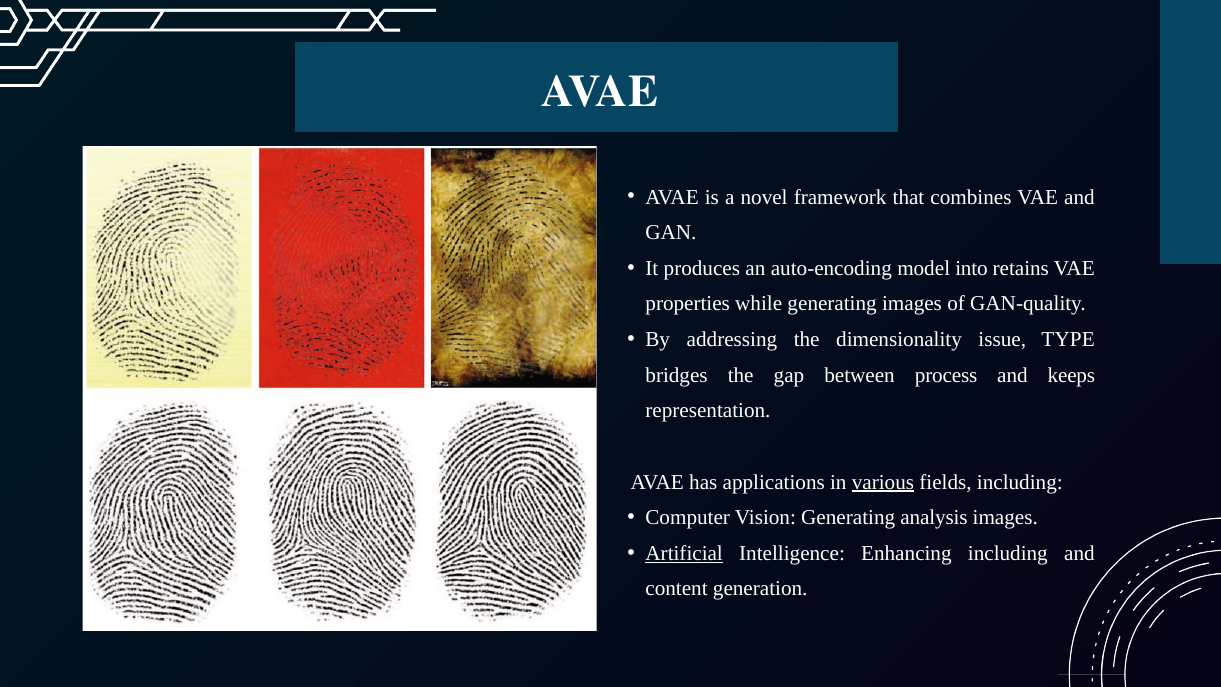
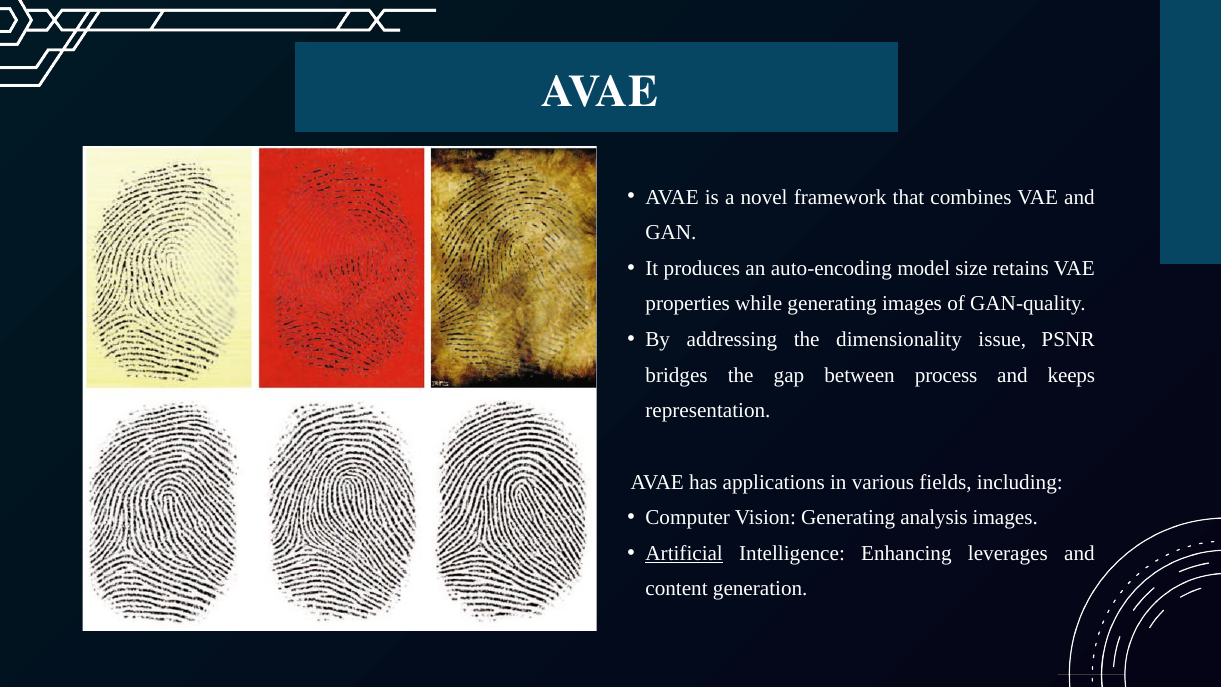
into: into -> size (971, 268)
TYPE: TYPE -> PSNR (1068, 339)
various underline: present -> none (883, 482)
Enhancing including: including -> leverages (1008, 553)
